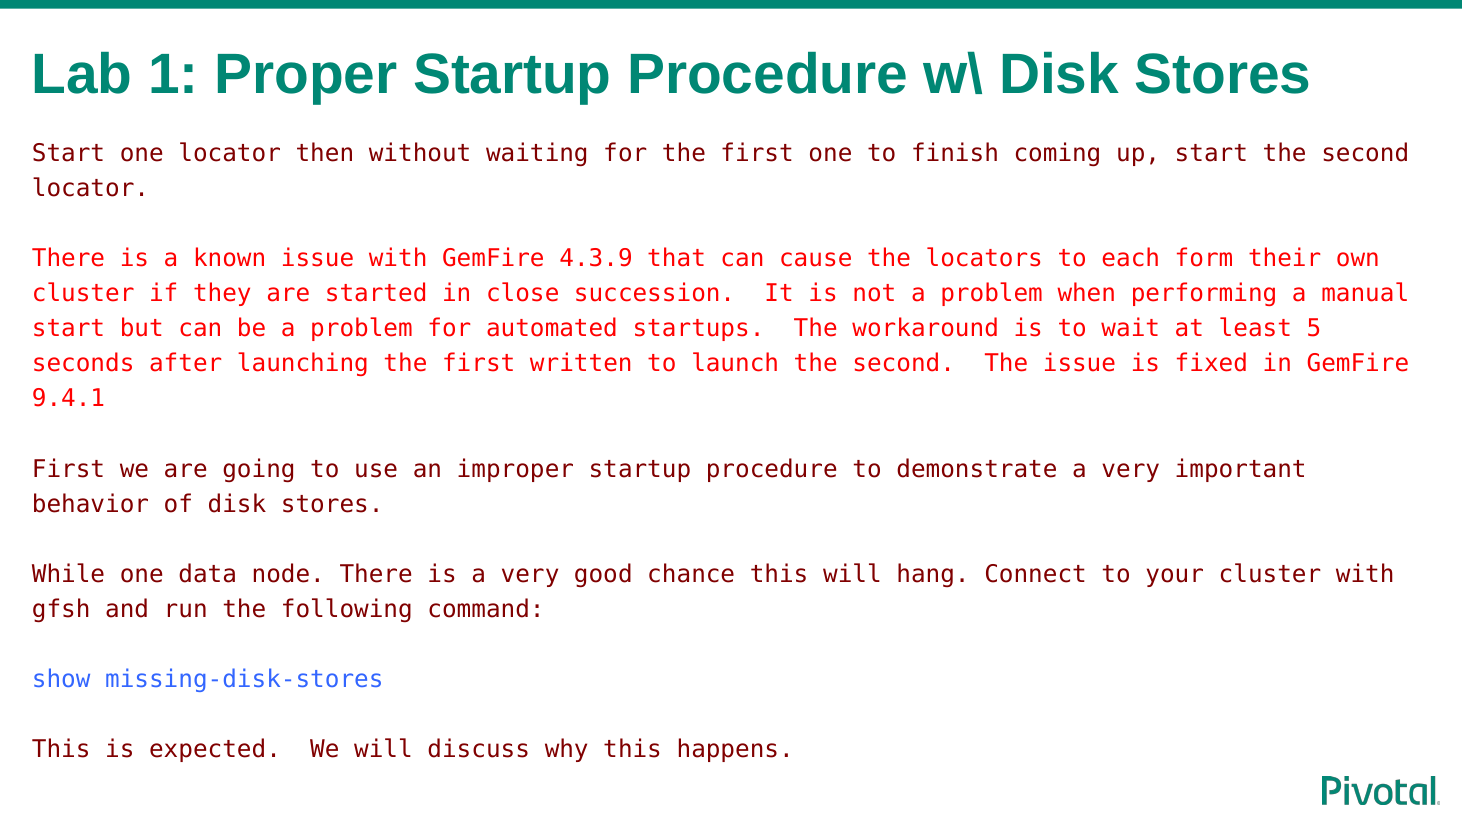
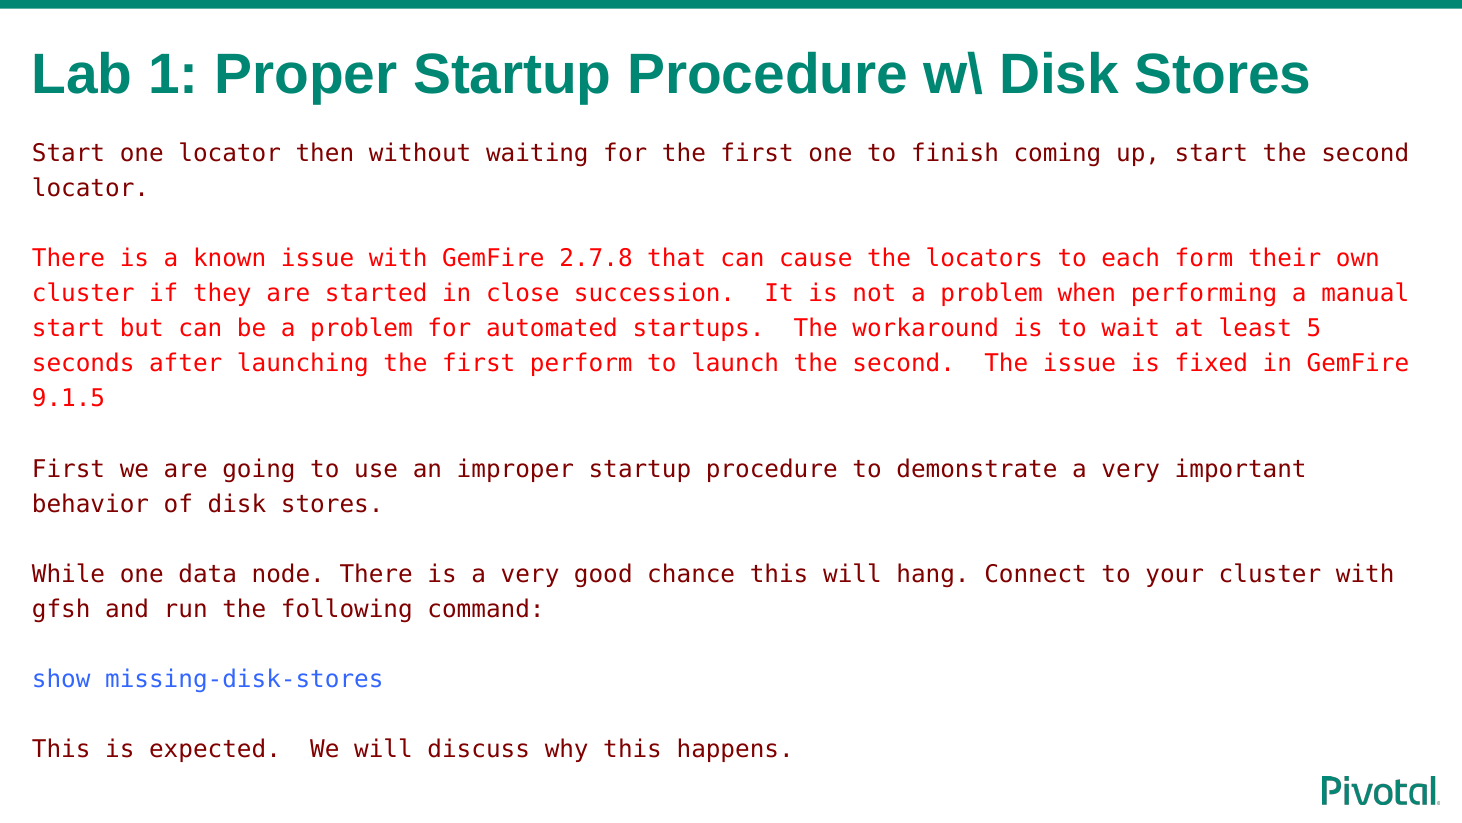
4.3.9: 4.3.9 -> 2.7.8 (596, 258)
written: written -> perform (581, 364)
9.4.1: 9.4.1 -> 9.1.5 (69, 399)
